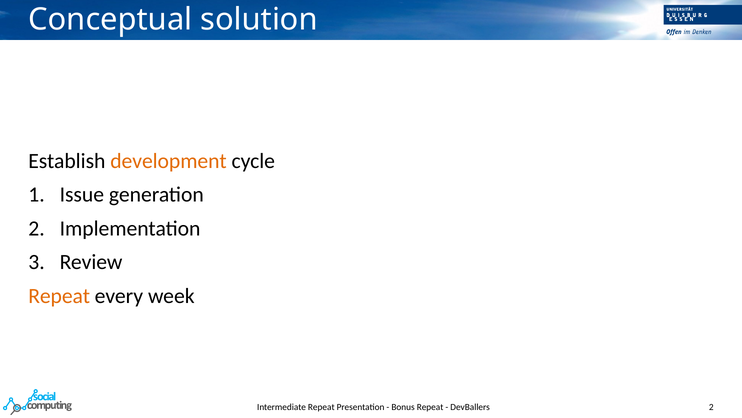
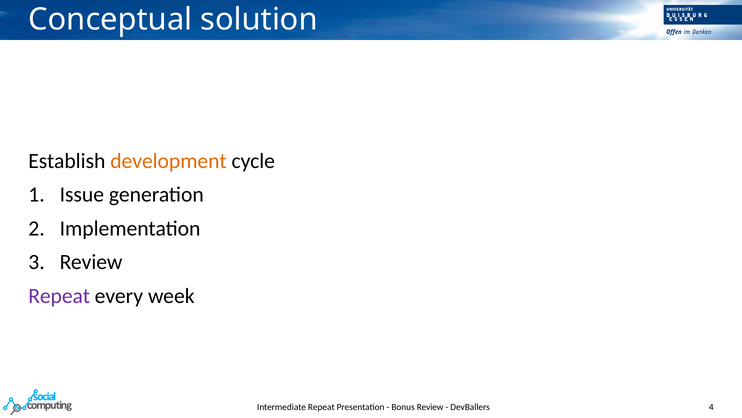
Repeat colour: orange -> purple (59, 296)
Bonus Repeat: Repeat -> Review (430, 406)
DevBallers 2: 2 -> 4 (711, 407)
